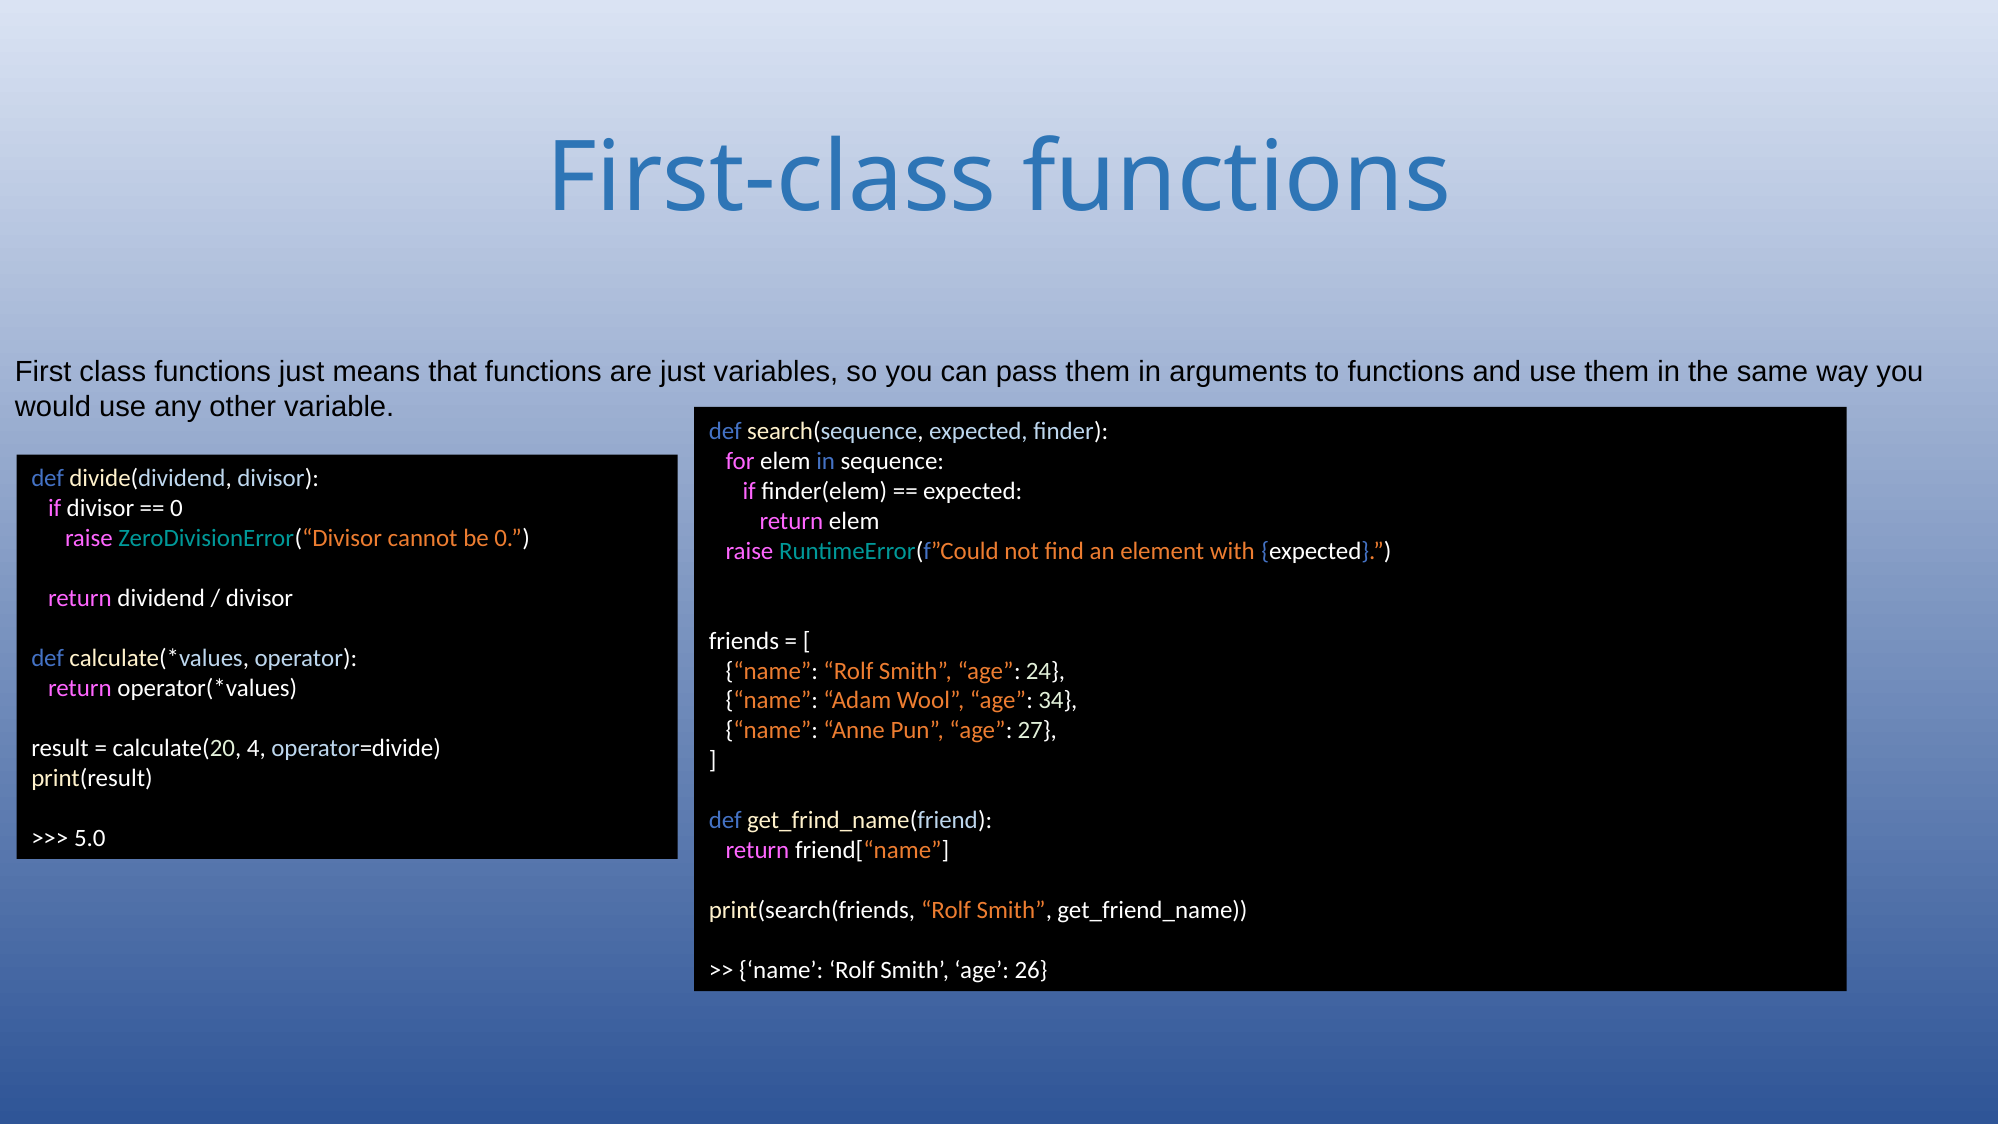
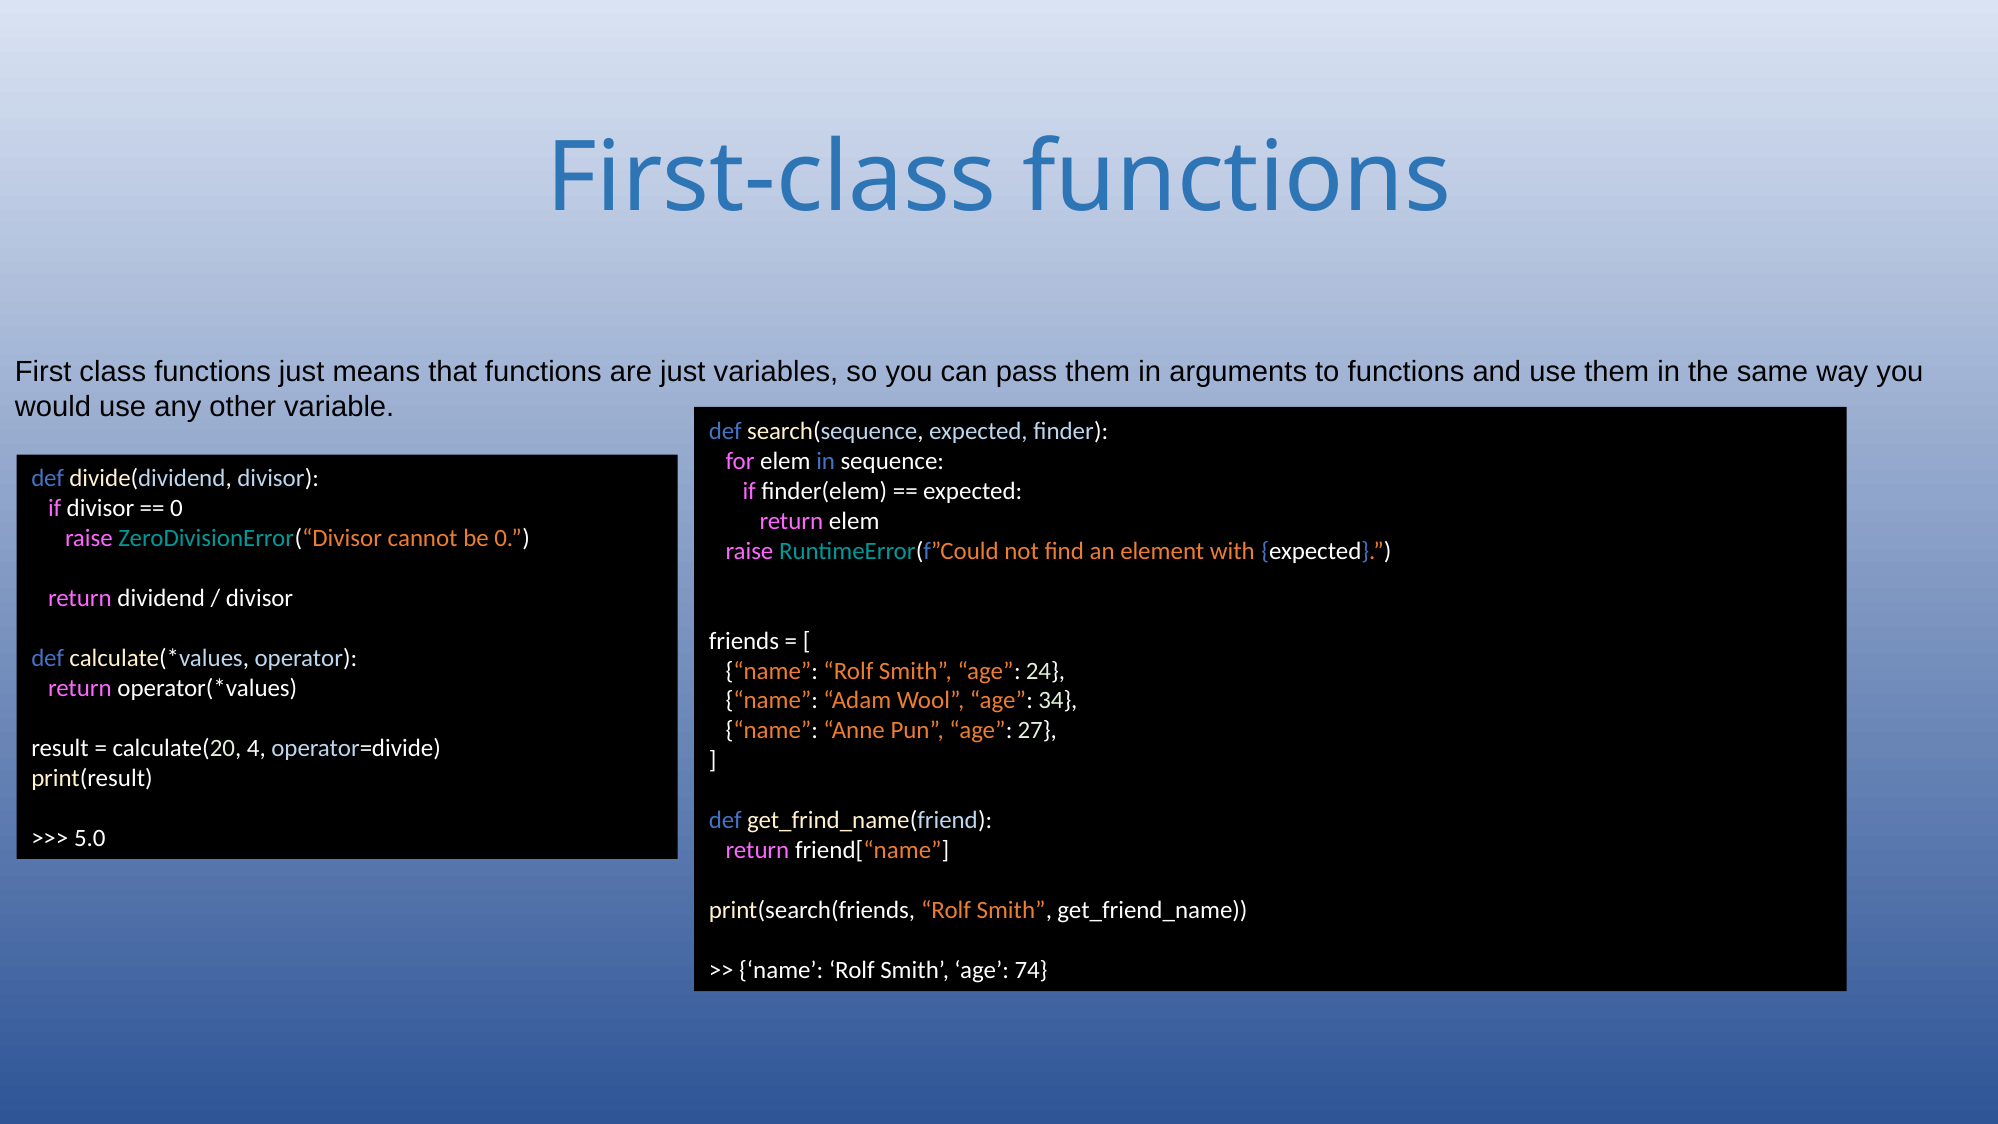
26: 26 -> 74 (1031, 970)
